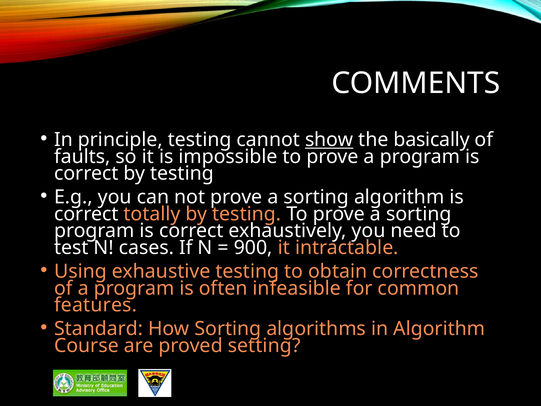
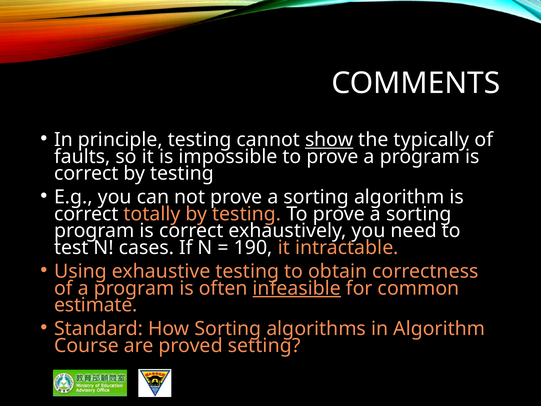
basically: basically -> typically (431, 140)
900: 900 -> 190 (253, 248)
infeasible underline: none -> present (297, 288)
features: features -> estimate (96, 305)
